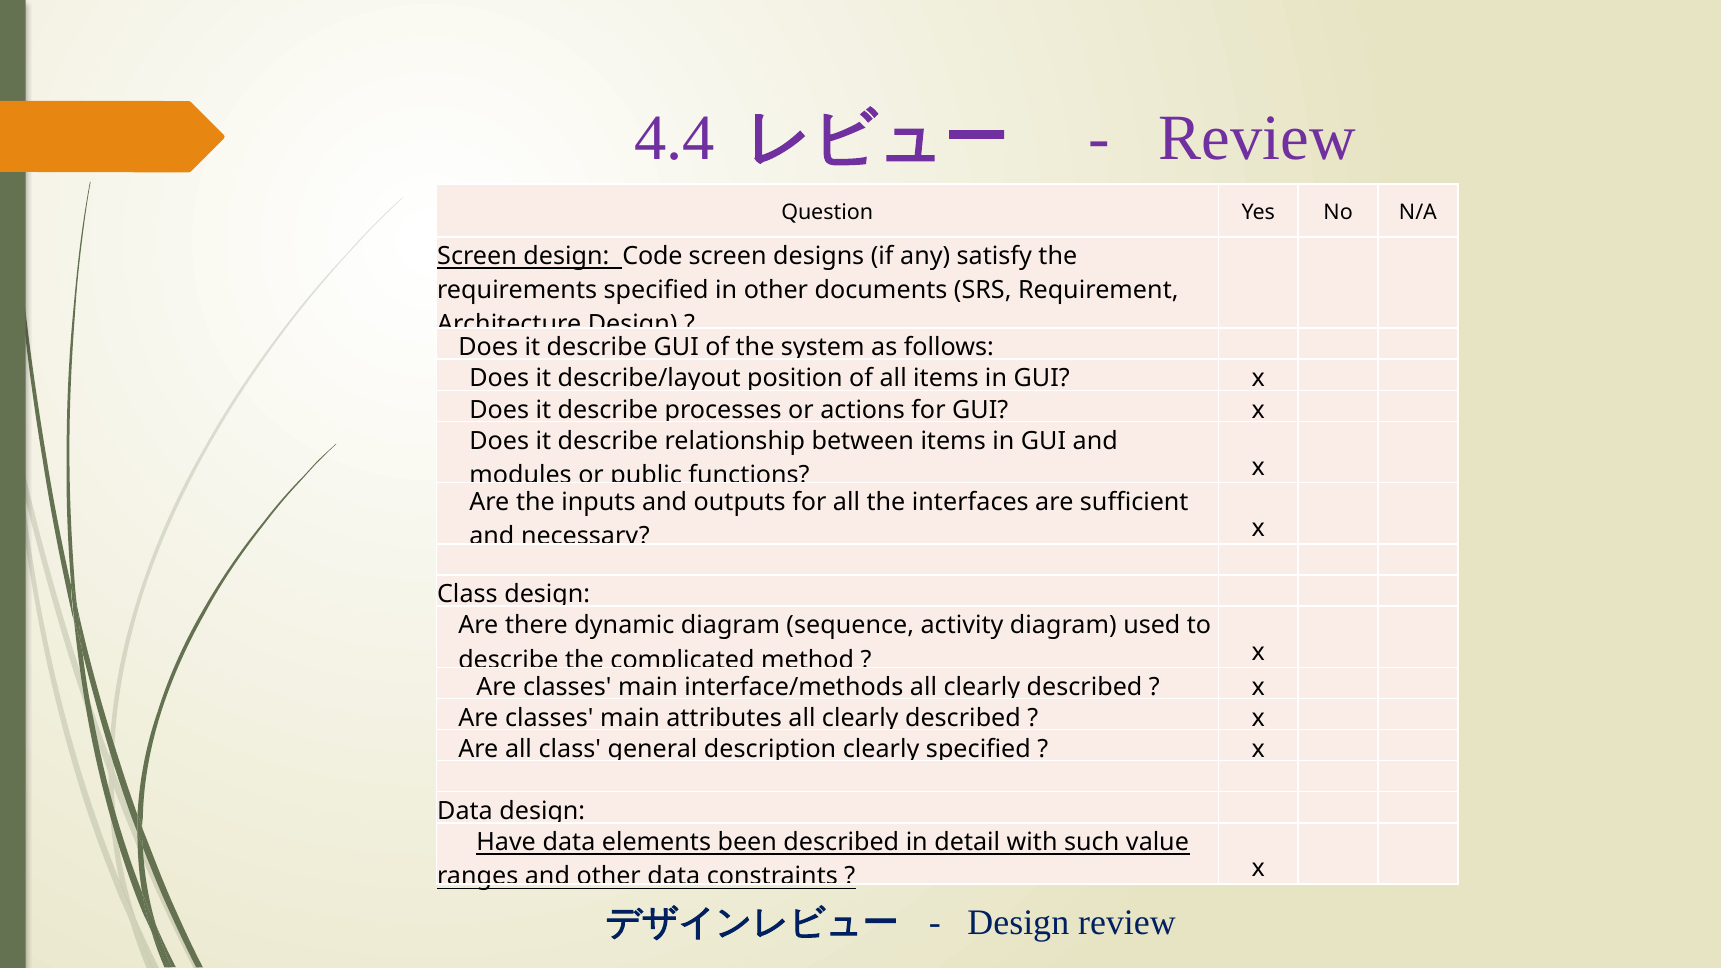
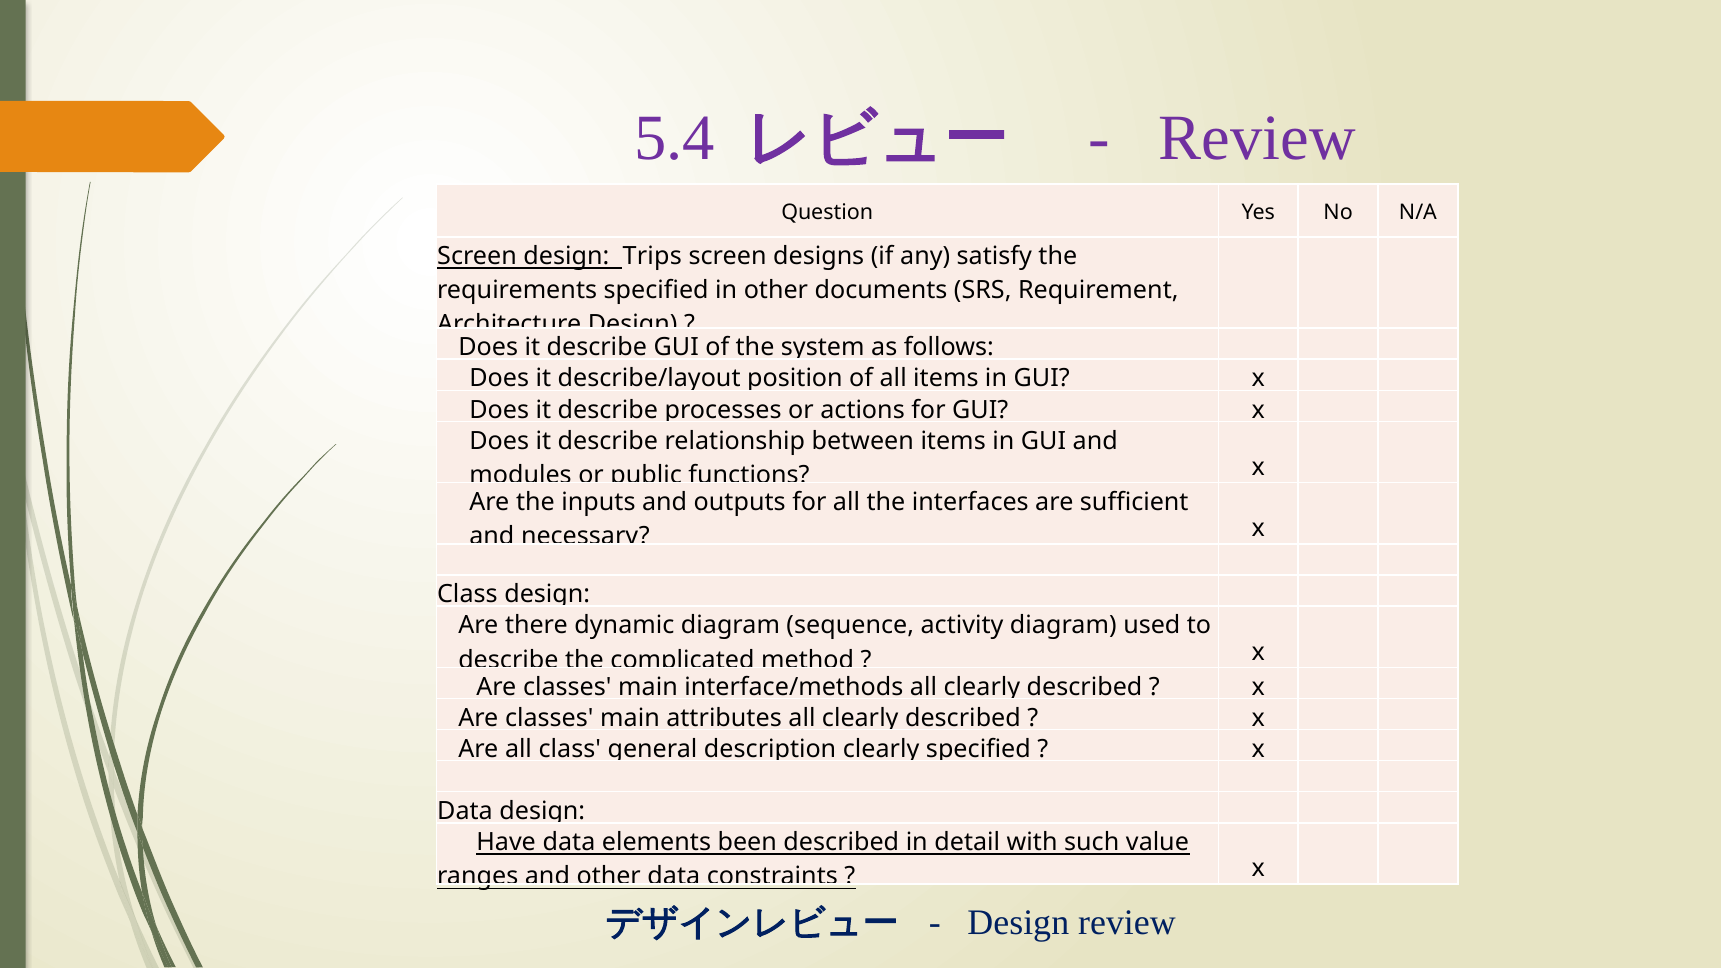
4.4: 4.4 -> 5.4 (674, 138)
Code: Code -> Trips (652, 256)
